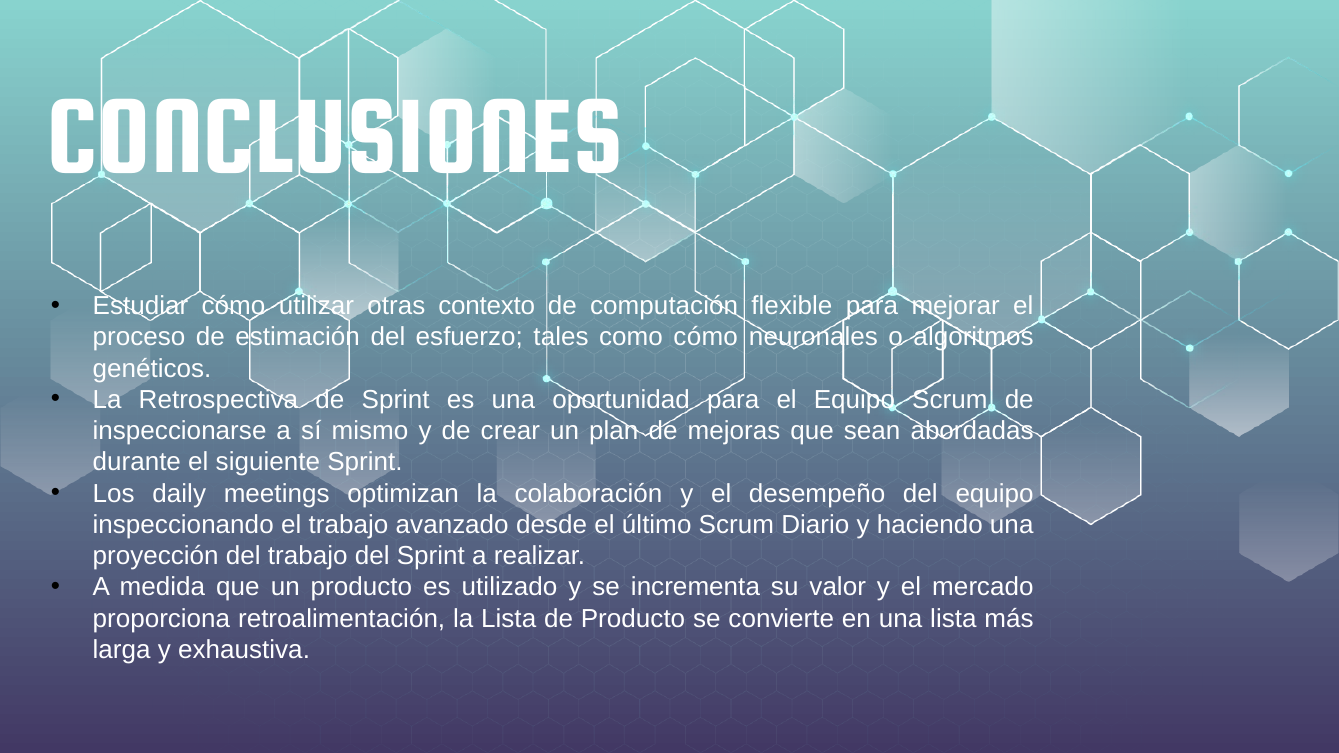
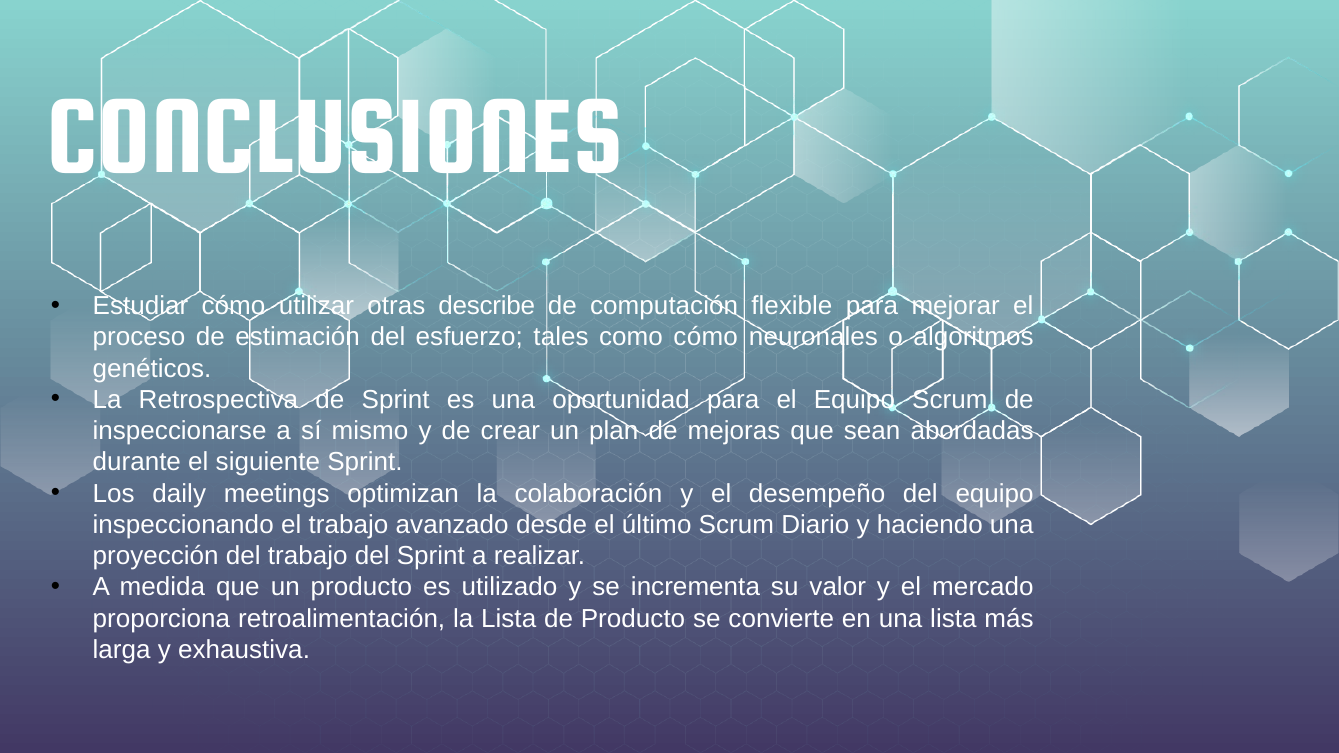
contexto: contexto -> describe (487, 306)
